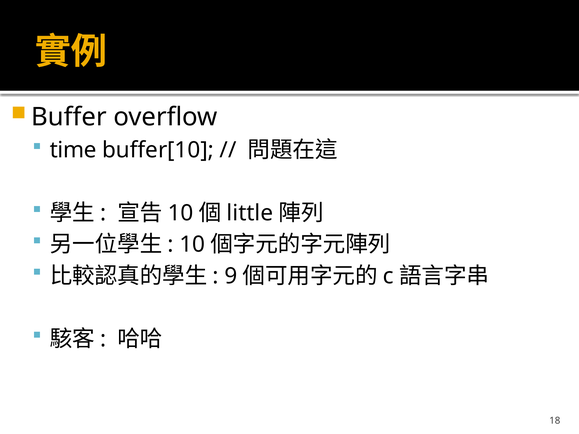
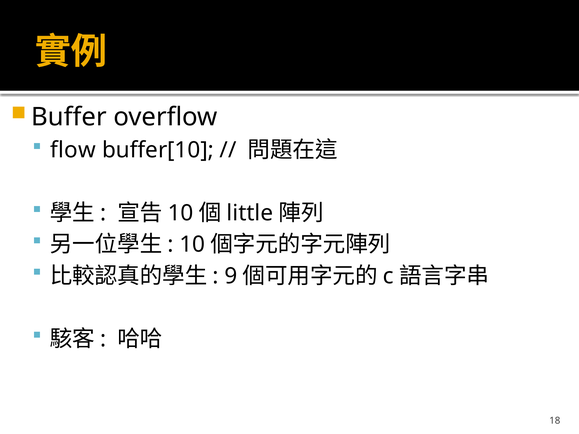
time: time -> flow (73, 150)
